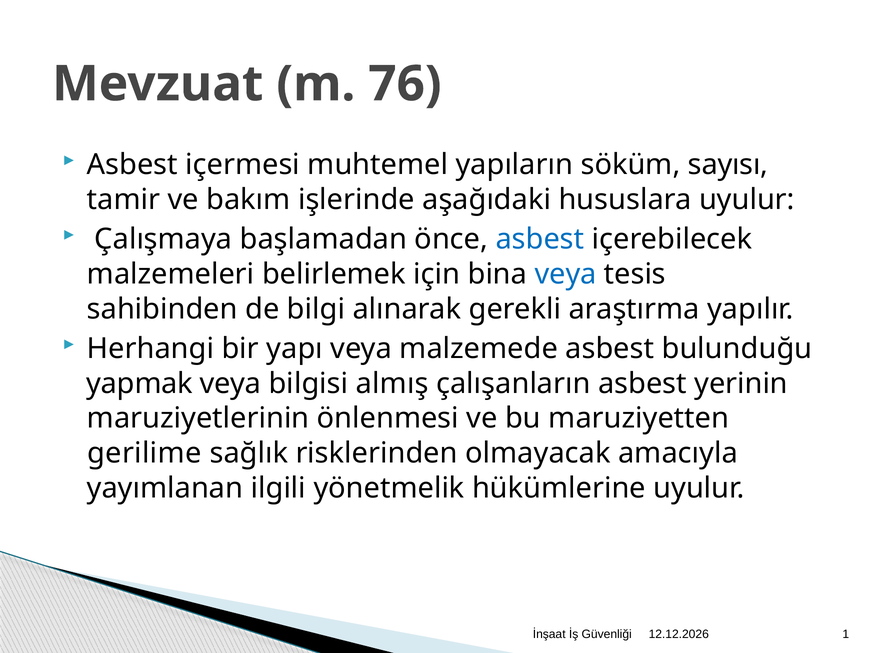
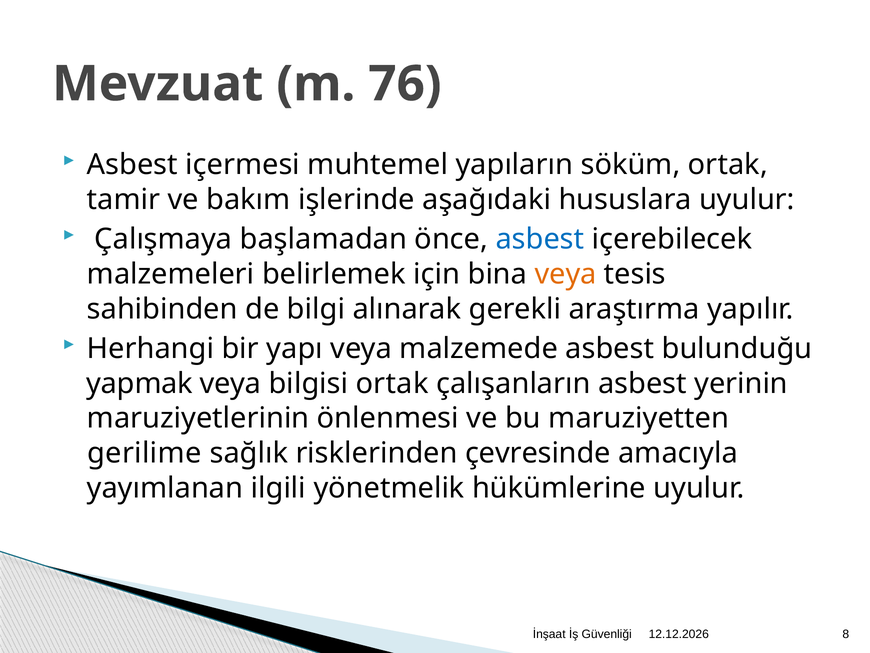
söküm sayısı: sayısı -> ortak (728, 165)
veya colour: blue -> orange (566, 274)
bilgisi almış: almış -> ortak (392, 383)
olmayacak: olmayacak -> çevresinde (538, 453)
1: 1 -> 8 (846, 634)
